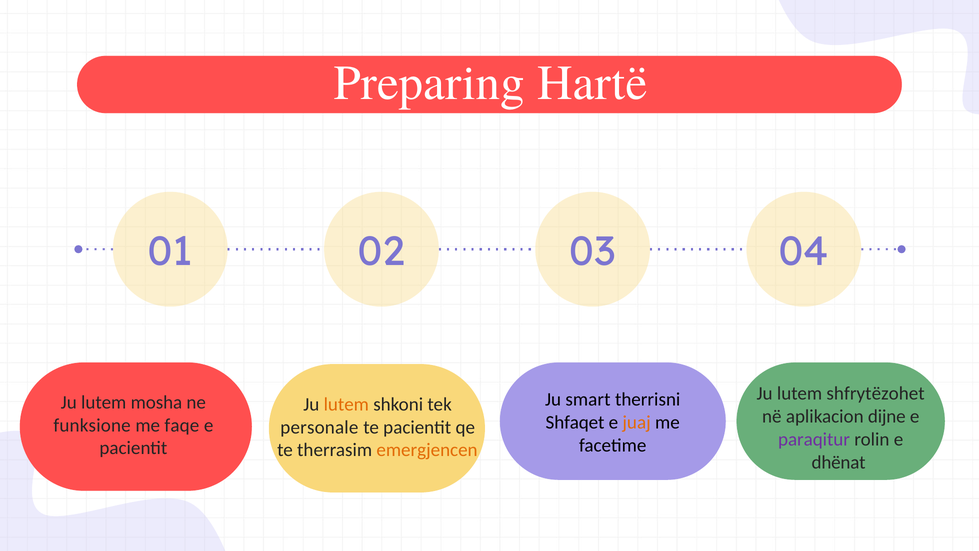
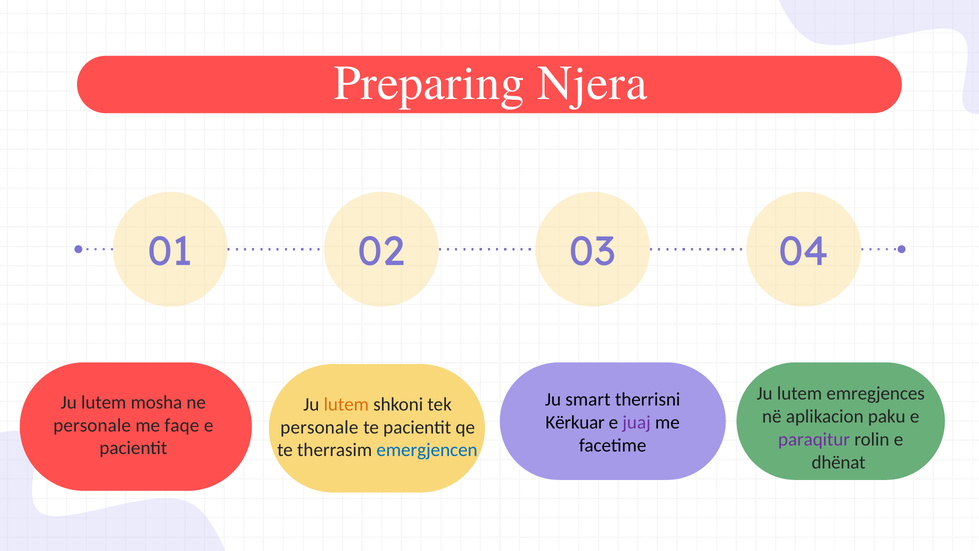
Hartë: Hartë -> Njera (592, 83)
shfrytëzohet: shfrytëzohet -> emregjences (876, 393)
dijne: dijne -> paku (887, 416)
Shfaqet: Shfaqet -> Kërkuar (575, 422)
juaj colour: orange -> purple (637, 422)
funksione: funksione -> personale (92, 425)
emergjencen colour: orange -> blue (427, 450)
